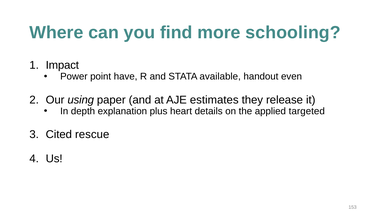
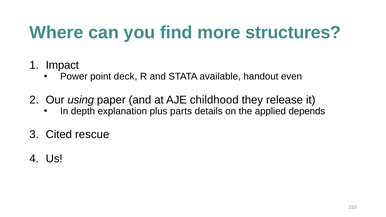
schooling: schooling -> structures (293, 32)
have: have -> deck (126, 77)
estimates: estimates -> childhood (214, 100)
heart: heart -> parts (181, 111)
targeted: targeted -> depends (307, 111)
